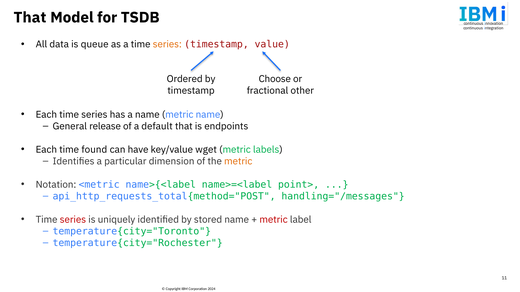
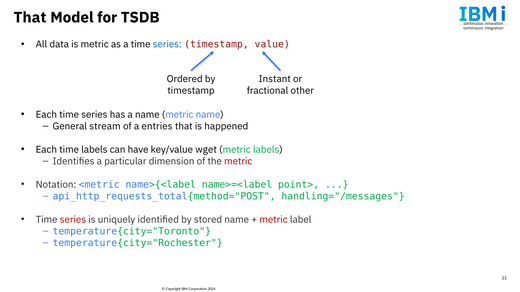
is queue: queue -> metric (95, 44)
series colour: orange -> blue (167, 44)
Choose: Choose -> Instant (275, 79)
release: release -> stream (105, 126)
default: default -> entries (157, 126)
endpoints: endpoints -> happened (226, 126)
time found: found -> labels (94, 150)
metric colour: orange -> red (238, 161)
